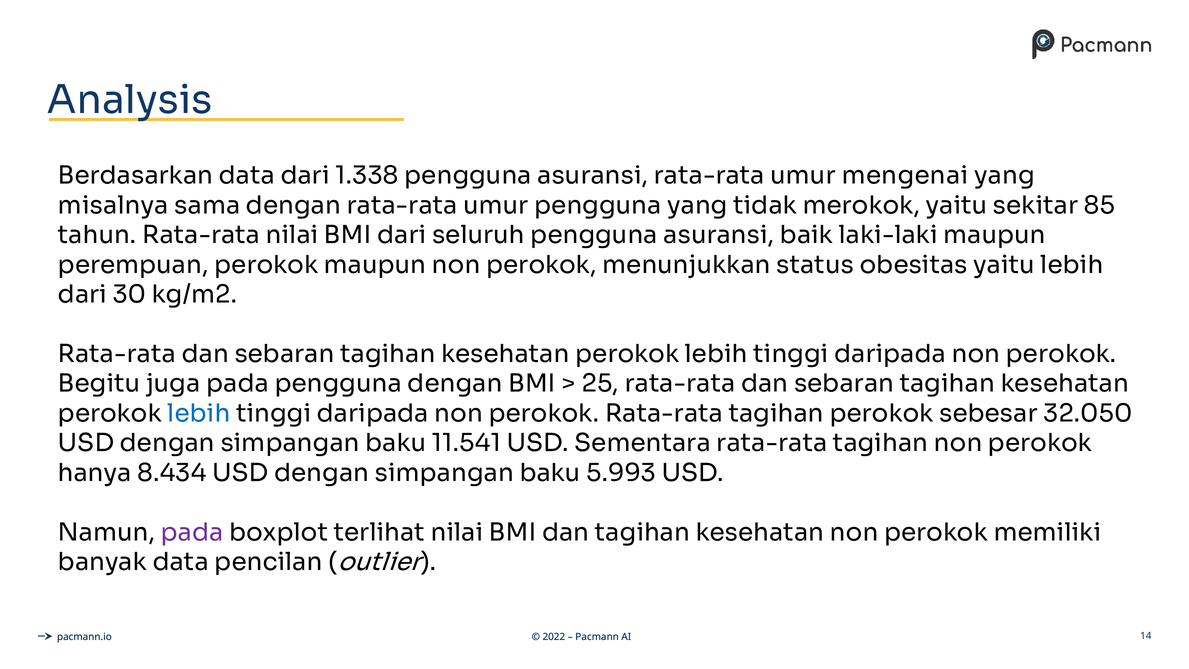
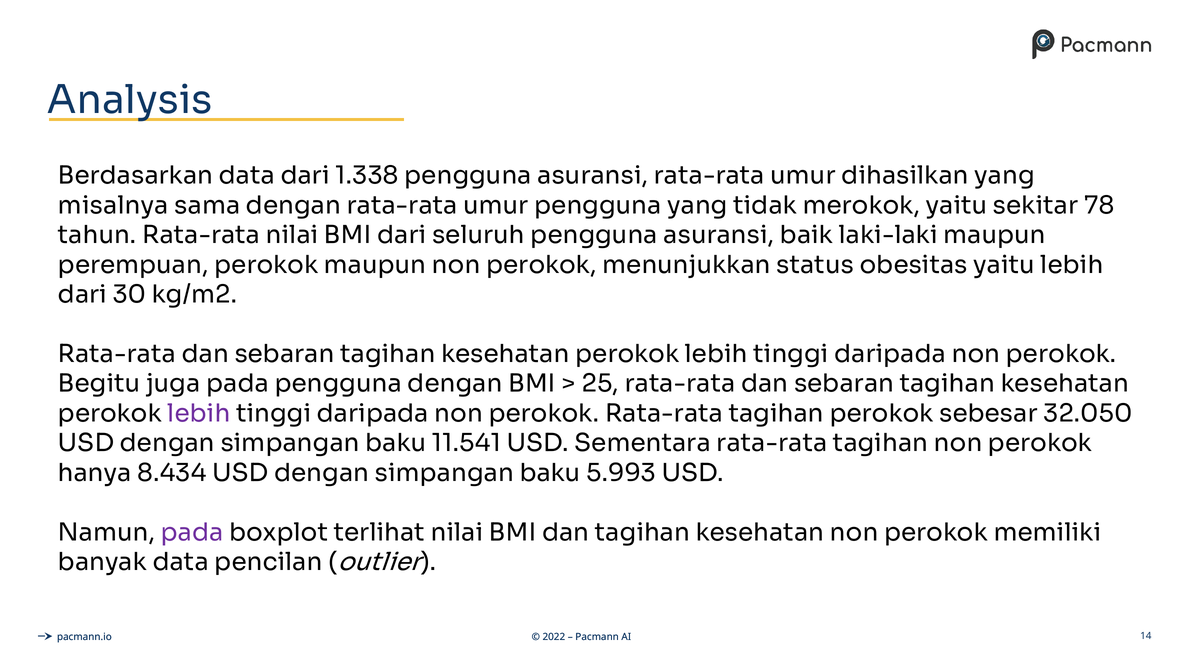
mengenai: mengenai -> dihasilkan (905, 176)
85: 85 -> 78 (1099, 205)
lebih colour: blue -> purple (199, 413)
